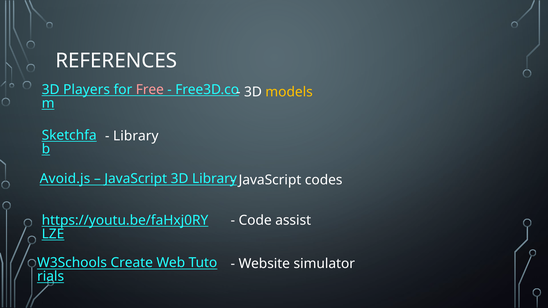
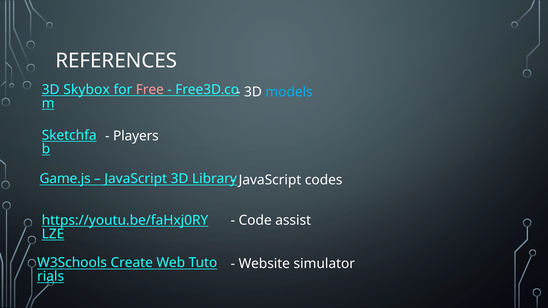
Players: Players -> Skybox (87, 90)
models colour: yellow -> light blue (289, 92)
Library: Library -> Players (136, 136)
Avoid.js: Avoid.js -> Game.js (65, 179)
